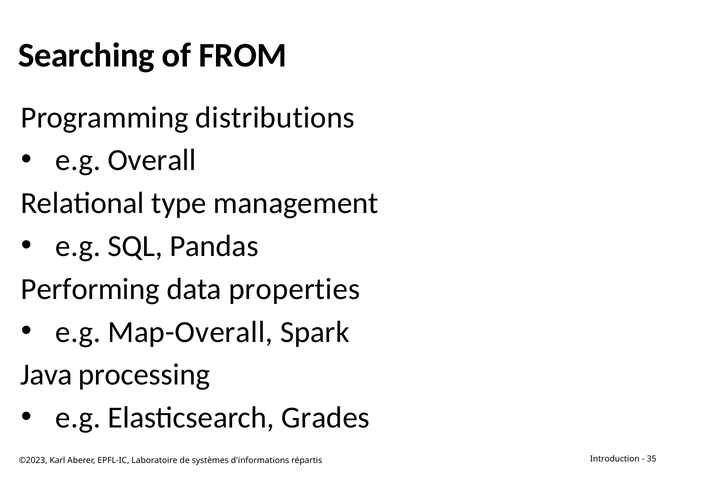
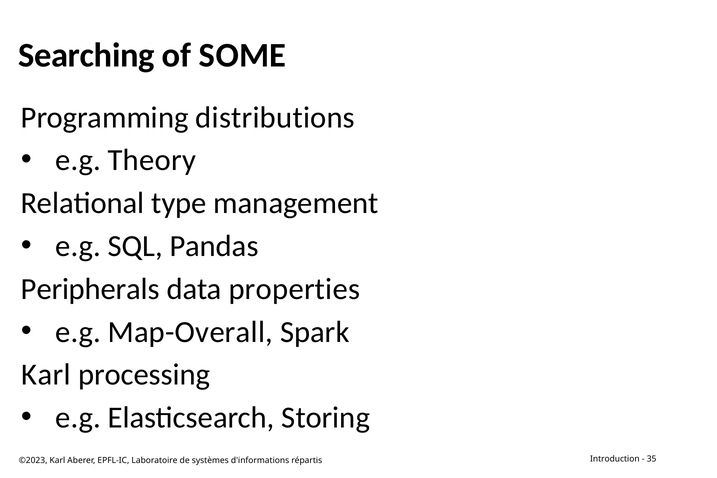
FROM: FROM -> SOME (243, 56)
Overall: Overall -> Theory (152, 160)
Performing: Performing -> Peripherals (90, 289)
Java: Java -> Karl (46, 375)
Grades: Grades -> Storing (326, 418)
